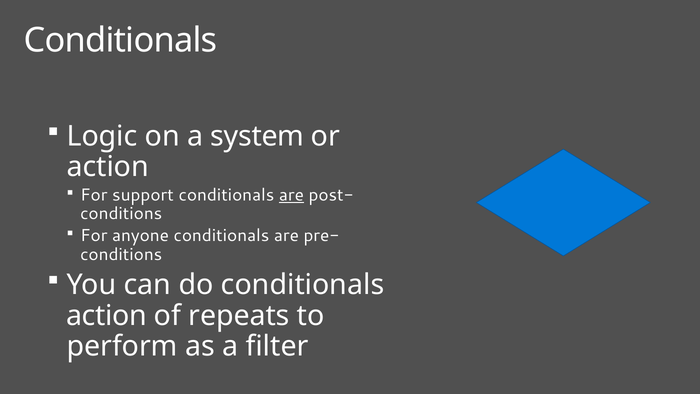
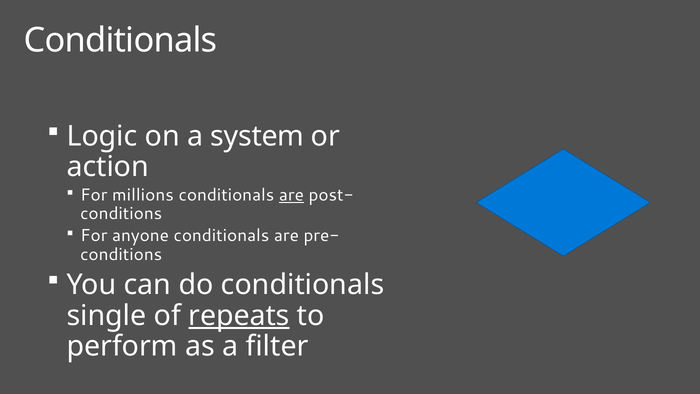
support: support -> millions (143, 195)
action: action -> single (106, 315)
repeats underline: none -> present (239, 315)
